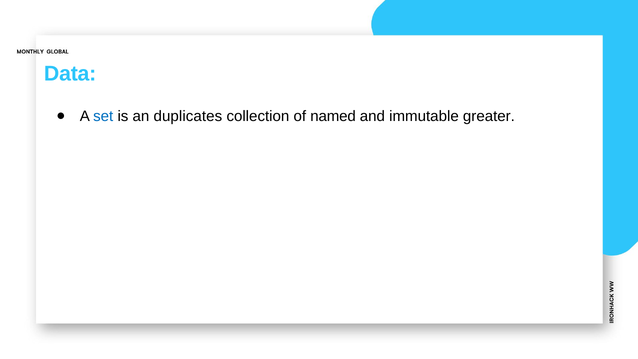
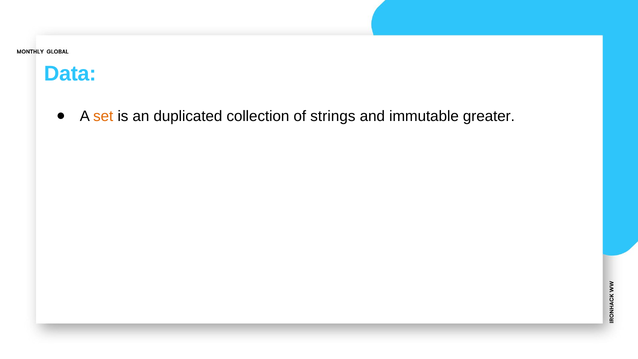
set colour: blue -> orange (103, 116)
duplicates: duplicates -> duplicated (188, 116)
named: named -> strings (333, 116)
